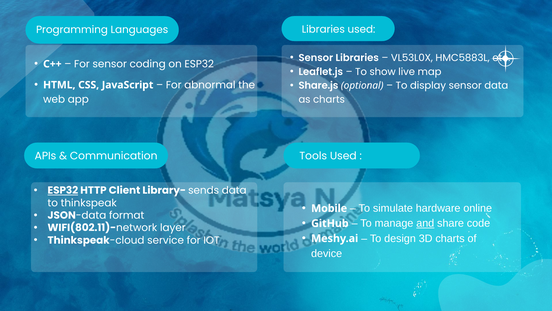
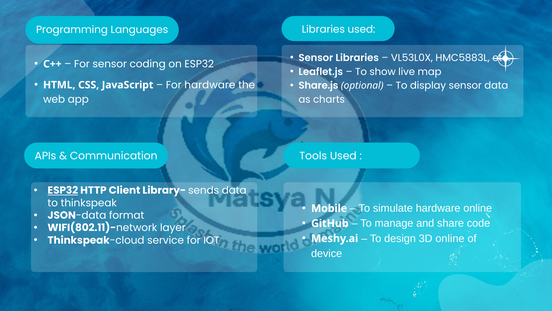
For abnormal: abnormal -> hardware (210, 85)
and underline: present -> none (425, 223)
3D charts: charts -> online (450, 238)
